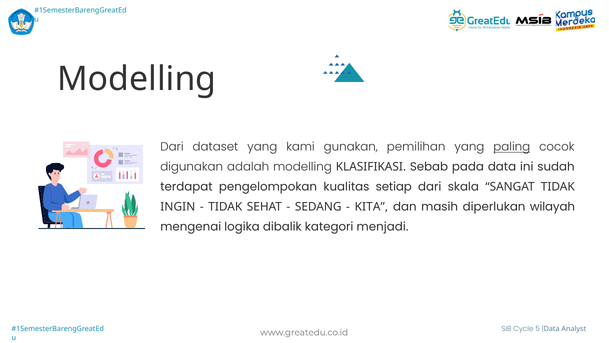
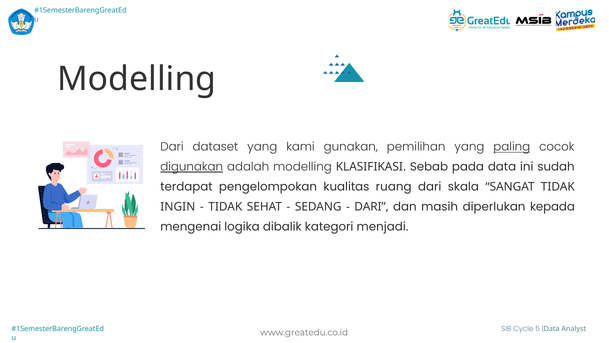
digunakan underline: none -> present (192, 167)
setiap: setiap -> ruang (394, 187)
KITA: KITA -> DARI (372, 206)
wilayah: wilayah -> kepada (552, 206)
